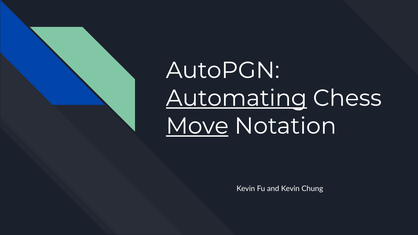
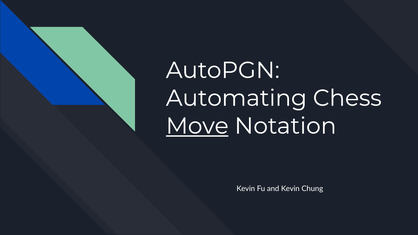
Automating underline: present -> none (236, 98)
